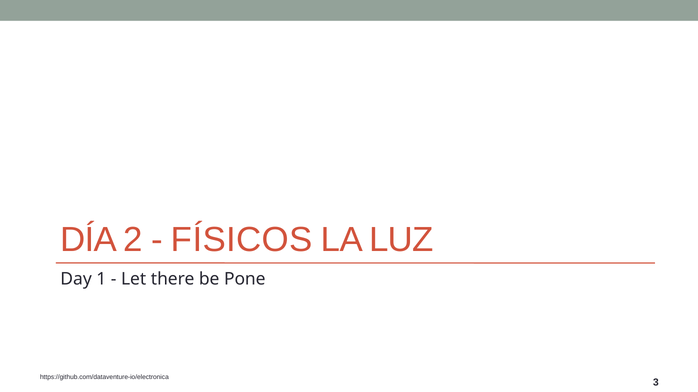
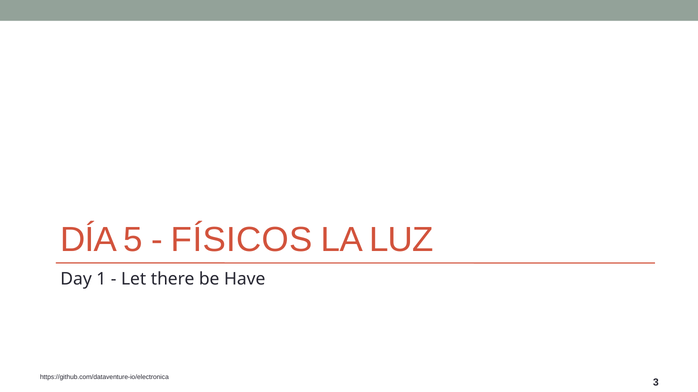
2: 2 -> 5 (133, 240)
Pone: Pone -> Have (245, 279)
